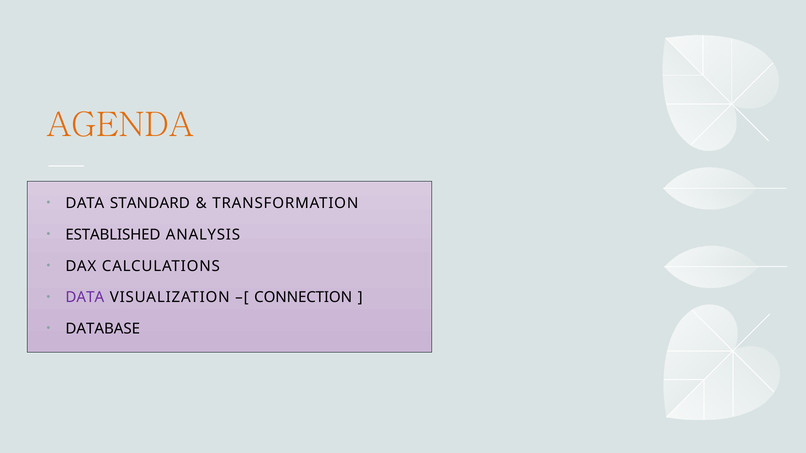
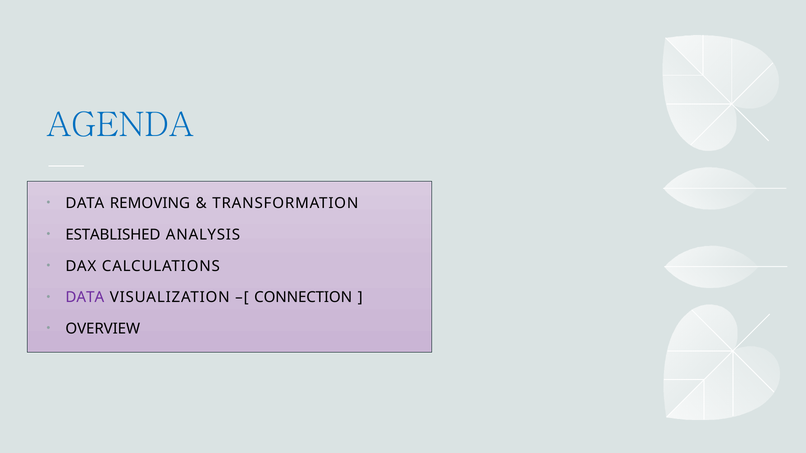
AGENDA colour: orange -> blue (120, 125)
STANDARD: STANDARD -> REMOVING (150, 204)
DATABASE: DATABASE -> OVERVIEW (103, 329)
